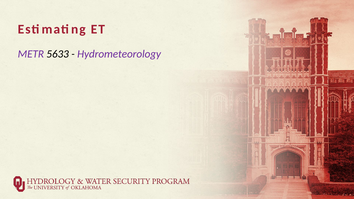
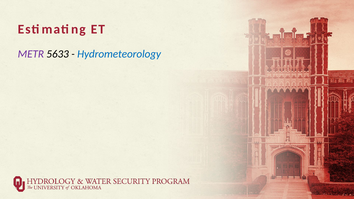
Hydrometeorology colour: purple -> blue (119, 54)
